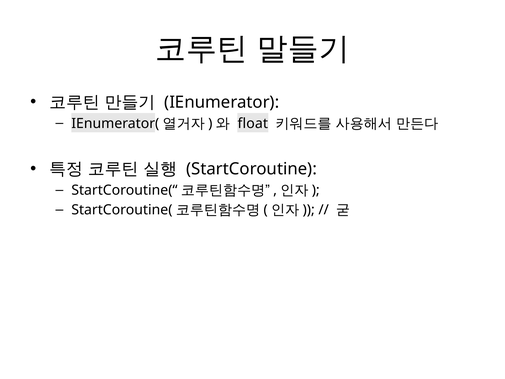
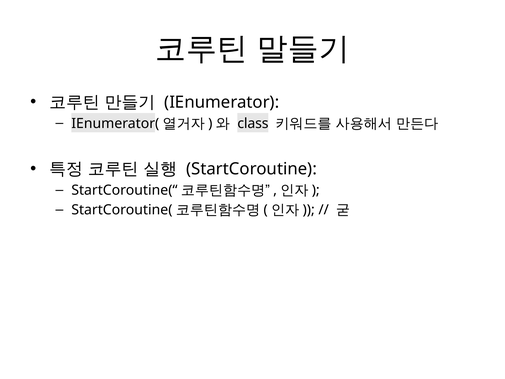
float: float -> class (253, 123)
